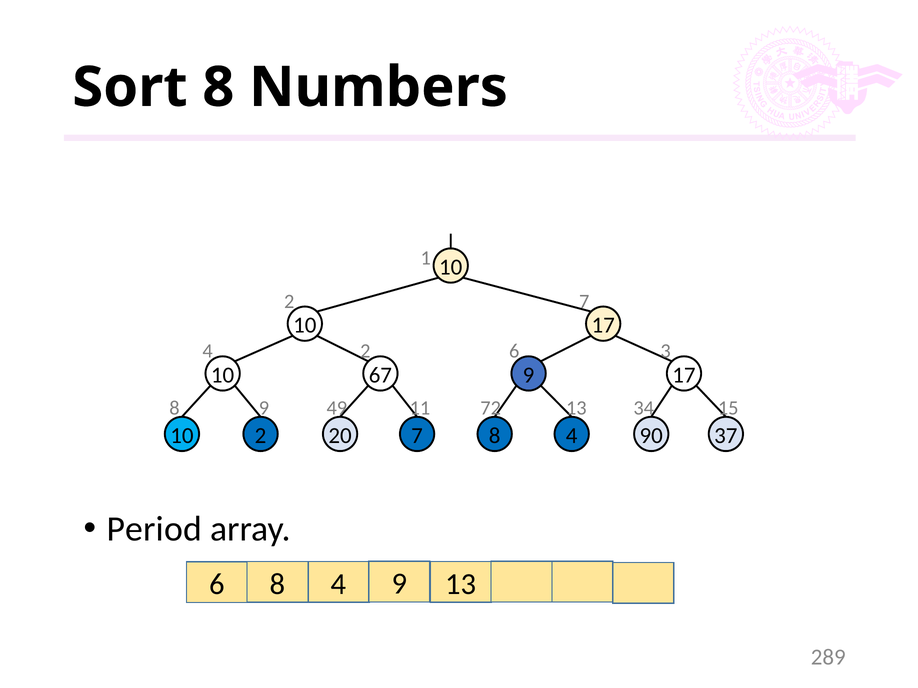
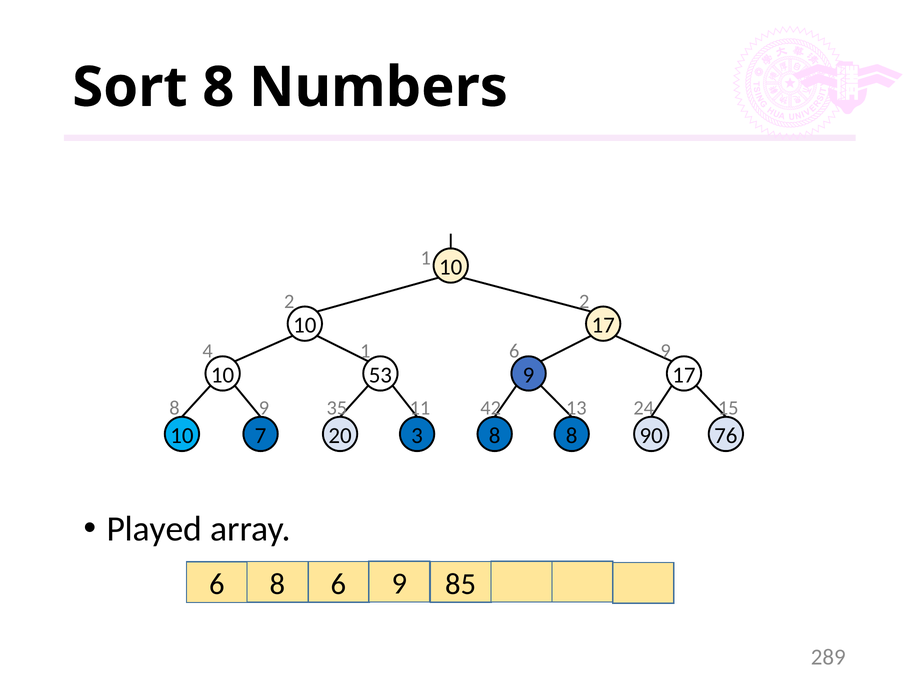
2 7: 7 -> 2 (584, 302)
4 2: 2 -> 1 (365, 351)
3: 3 -> 9 (666, 351)
67: 67 -> 53 (380, 375)
49: 49 -> 35 (337, 409)
72: 72 -> 42 (491, 409)
34: 34 -> 24 (644, 409)
10 2: 2 -> 7 (260, 436)
20 7: 7 -> 3 (417, 436)
4: 4 -> 8 (572, 436)
37: 37 -> 76 (726, 436)
Period: Period -> Played (154, 529)
6 8 4: 4 -> 6 (339, 584)
9 13: 13 -> 85 (461, 584)
